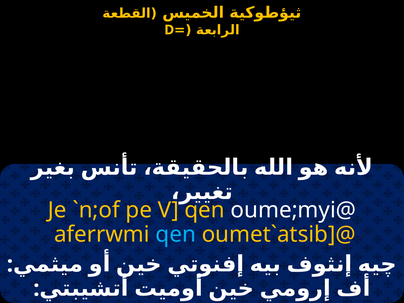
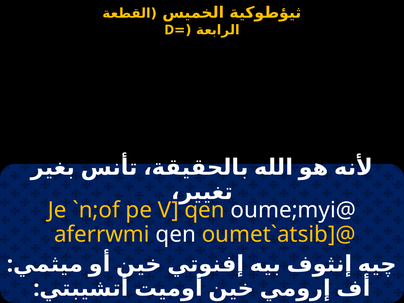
qen colour: light blue -> white (176, 234)
